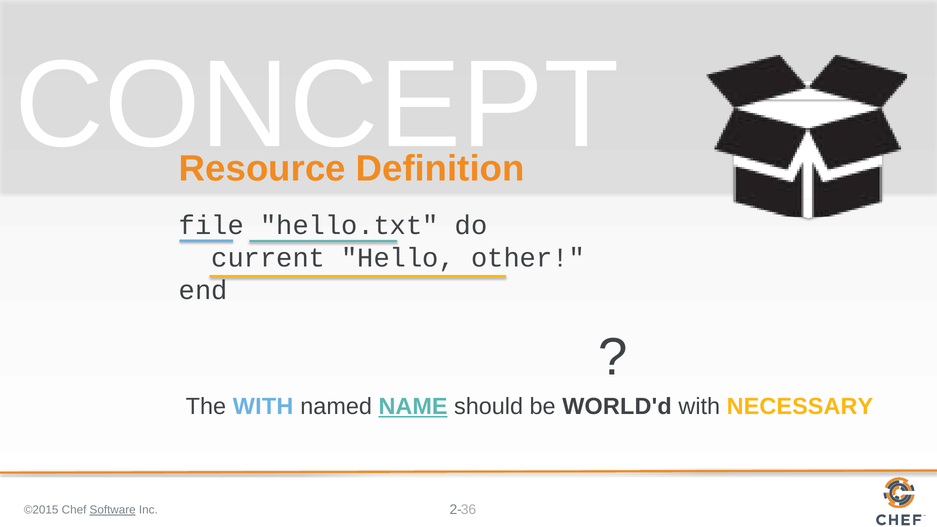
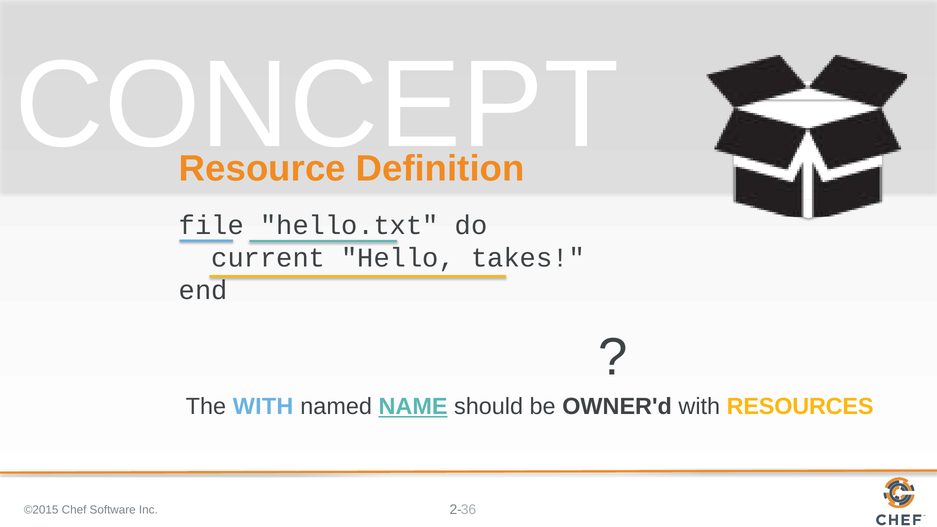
other: other -> takes (528, 258)
WORLD'd: WORLD'd -> OWNER'd (617, 407)
NECESSARY: NECESSARY -> RESOURCES (800, 407)
Software underline: present -> none (113, 510)
